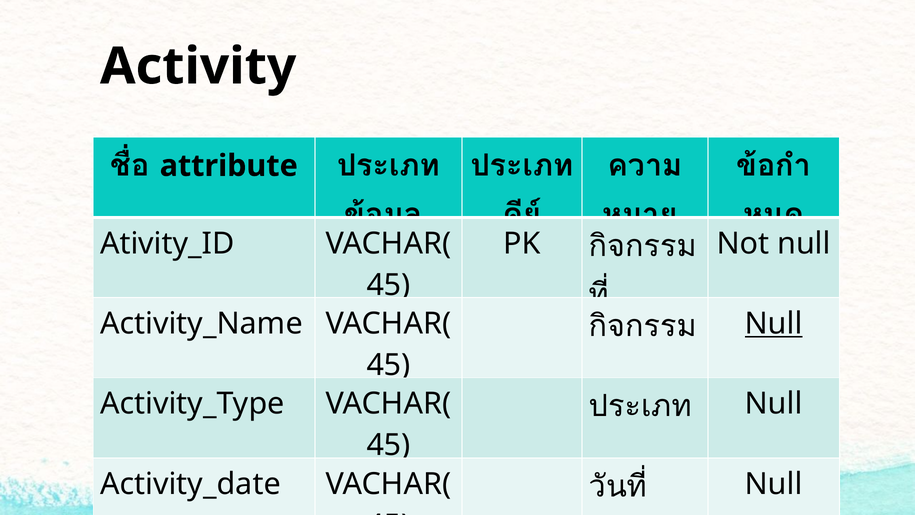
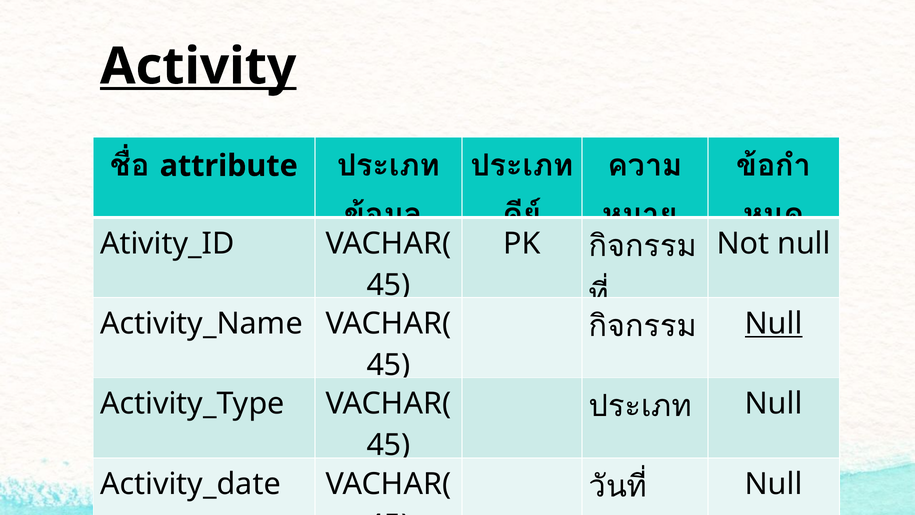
Activity underline: none -> present (198, 66)
